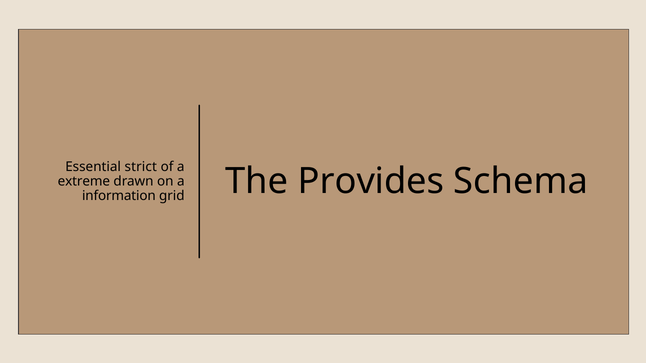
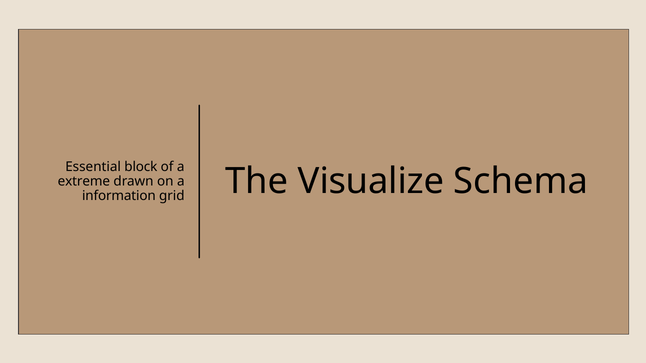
strict: strict -> block (141, 167)
Provides: Provides -> Visualize (371, 181)
